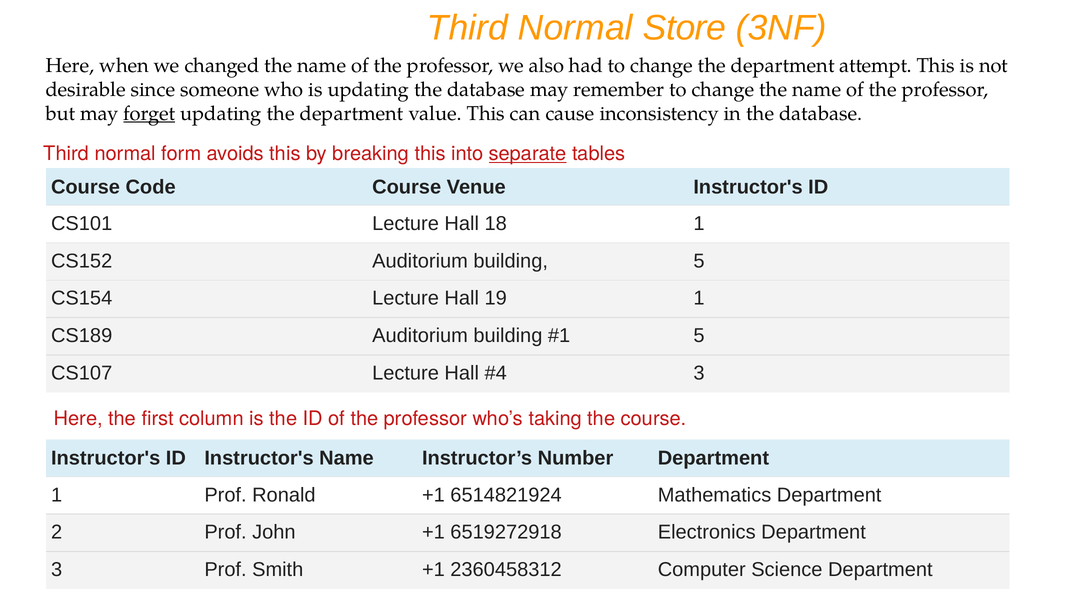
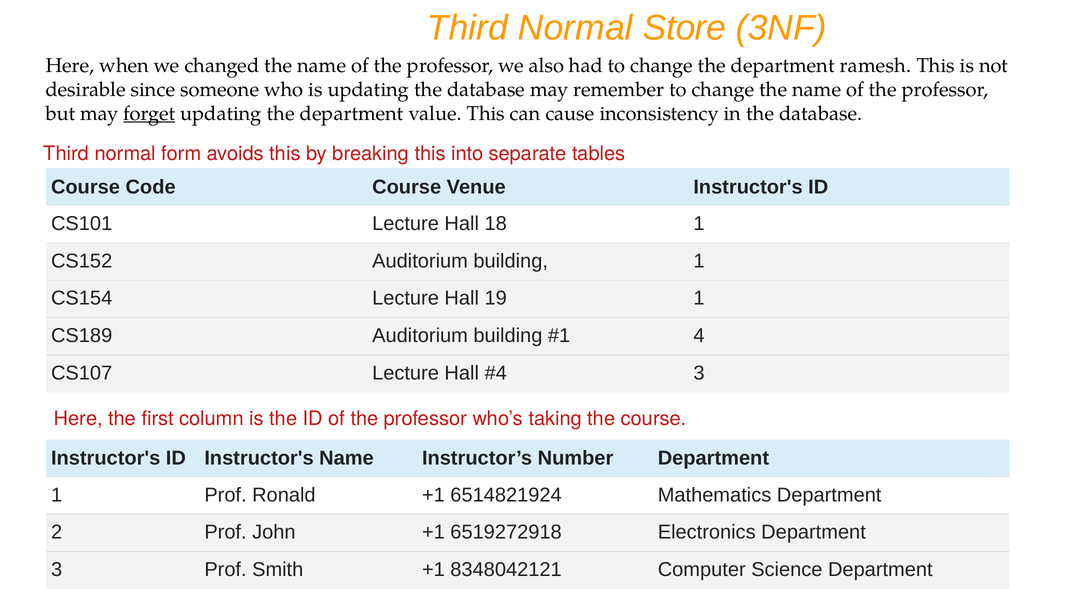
attempt: attempt -> ramesh (875, 65)
separate underline: present -> none (528, 154)
building 5: 5 -> 1 (699, 261)
5: 5 -> 4 (699, 336)
2360458312: 2360458312 -> 8348042121 (506, 570)
